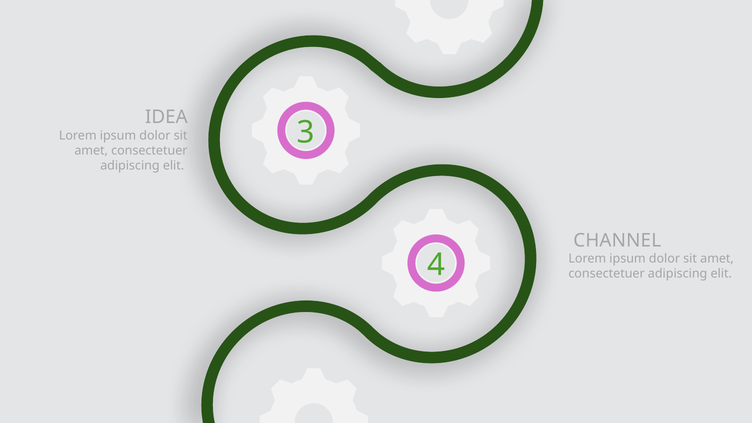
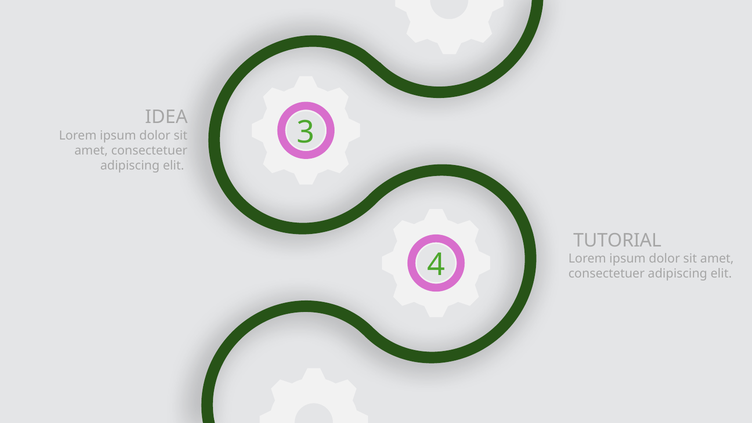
CHANNEL: CHANNEL -> TUTORIAL (617, 240)
